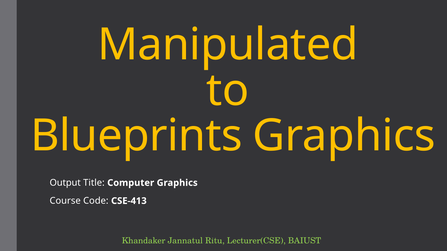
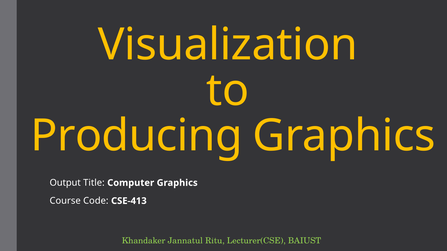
Manipulated: Manipulated -> Visualization (228, 45)
Blueprints: Blueprints -> Producing (137, 136)
